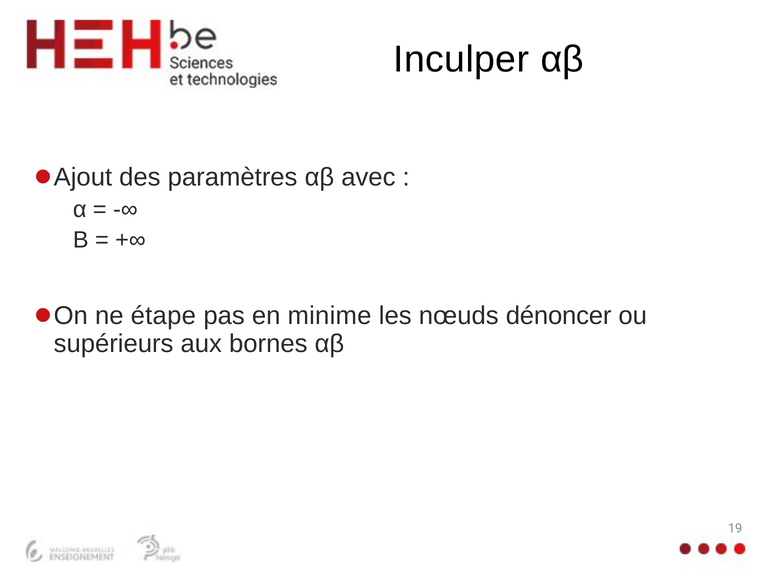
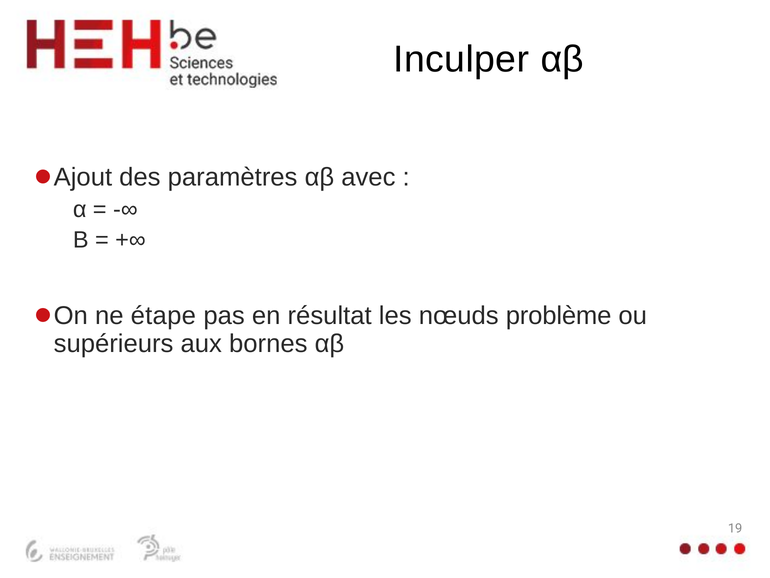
minime: minime -> résultat (330, 316)
dénoncer: dénoncer -> problème (559, 316)
